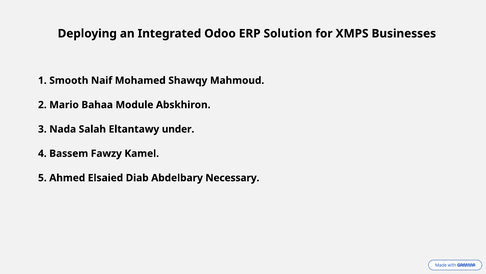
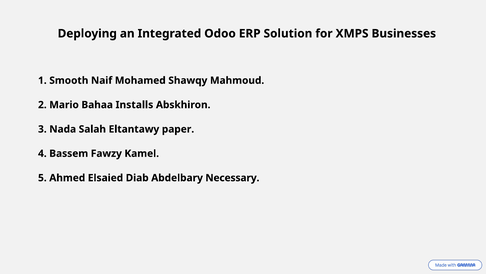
Module: Module -> Installs (134, 105)
under: under -> paper (178, 129)
